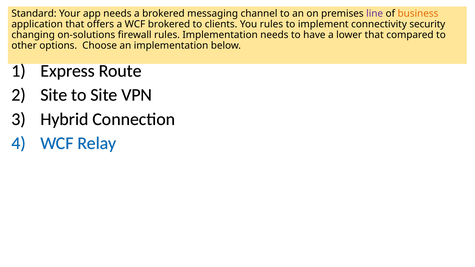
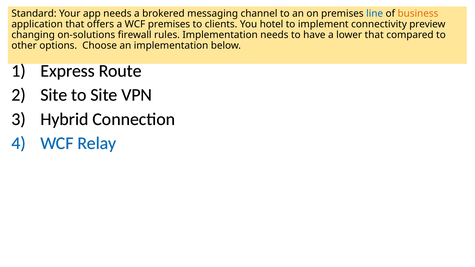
line colour: purple -> blue (375, 14)
WCF brokered: brokered -> premises (169, 24)
You rules: rules -> hotel (272, 24)
security: security -> preview (427, 24)
